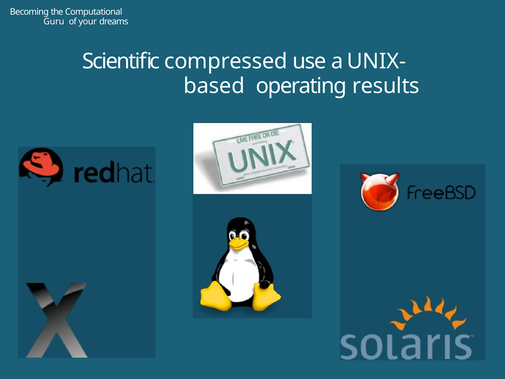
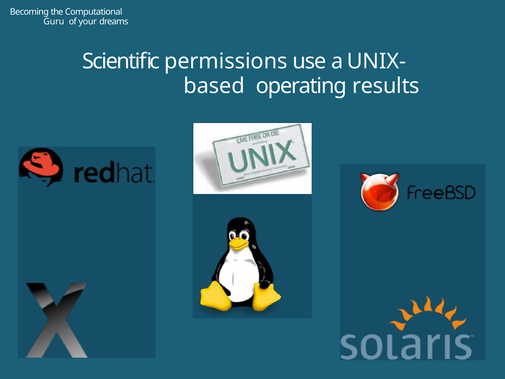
compressed: compressed -> permissions (226, 61)
